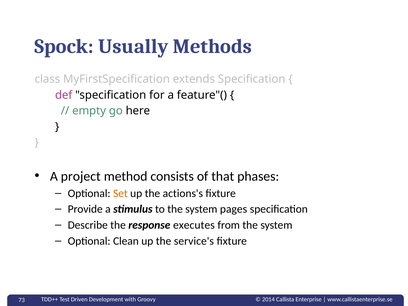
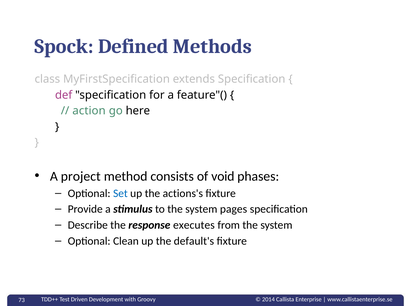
Usually: Usually -> Defined (133, 46)
empty: empty -> action (89, 111)
that: that -> void (223, 176)
Set colour: orange -> blue (120, 193)
service's: service's -> default's (194, 241)
